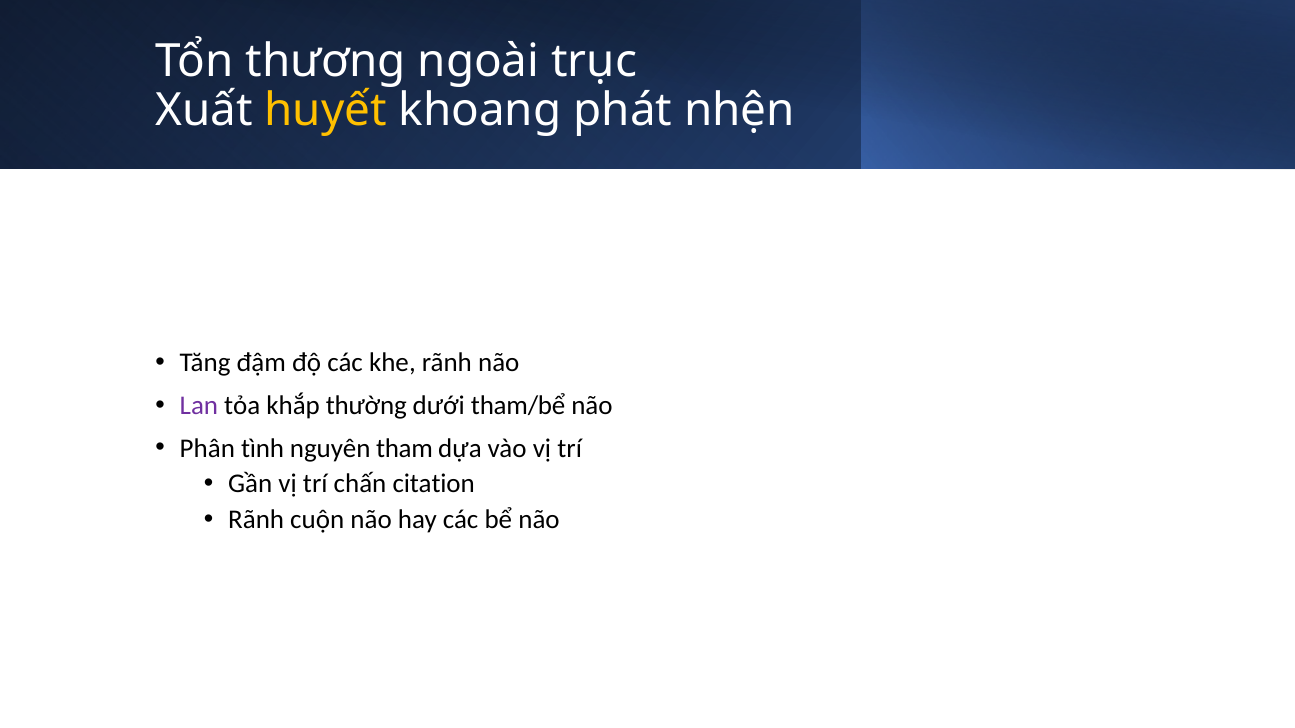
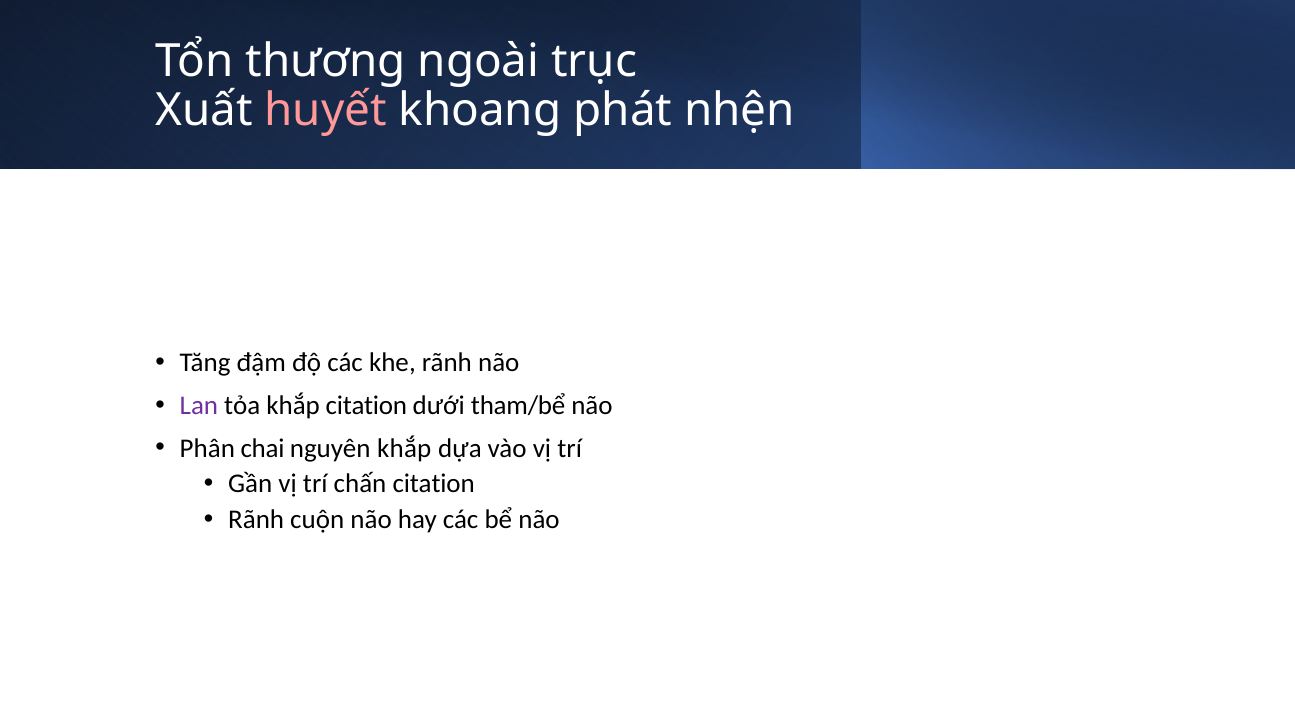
huyết colour: yellow -> pink (326, 111)
khắp thường: thường -> citation (366, 406)
tình: tình -> chai (263, 448)
nguyên tham: tham -> khắp (404, 448)
